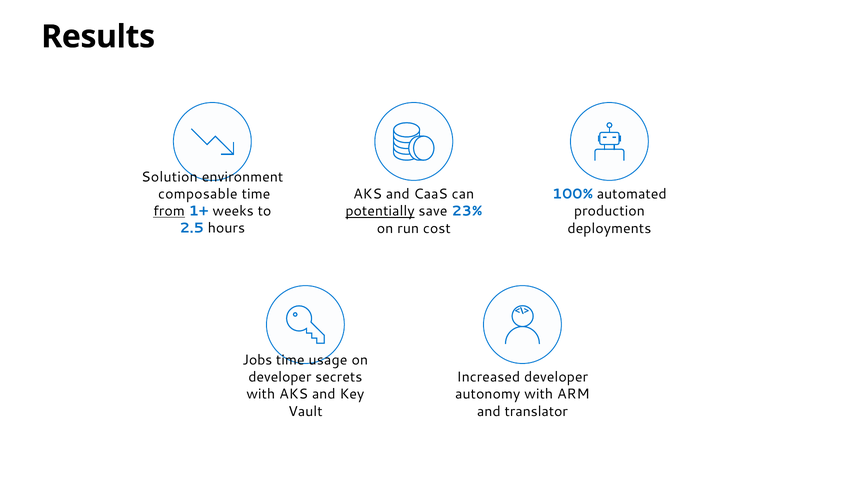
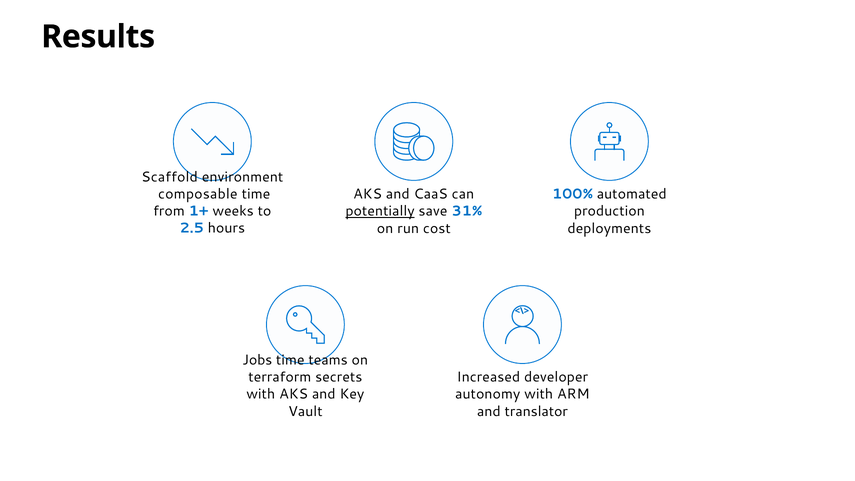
Solution: Solution -> Scaffold (170, 177)
from underline: present -> none (169, 211)
23%: 23% -> 31% (467, 211)
usage: usage -> teams (328, 360)
developer: developer -> terraform (280, 377)
